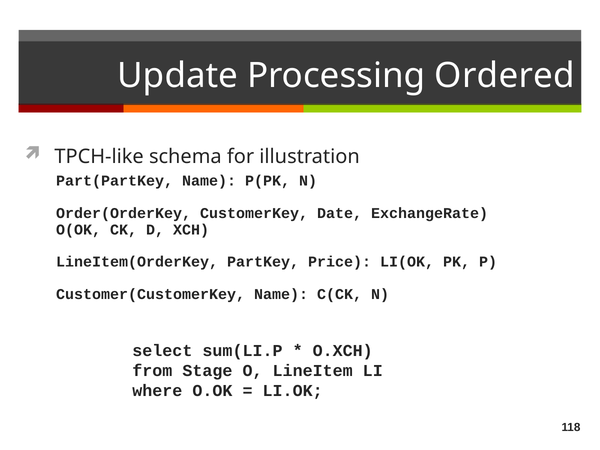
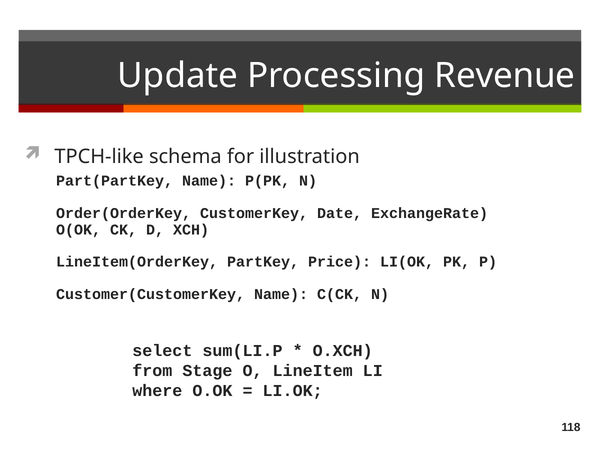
Ordered: Ordered -> Revenue (505, 76)
